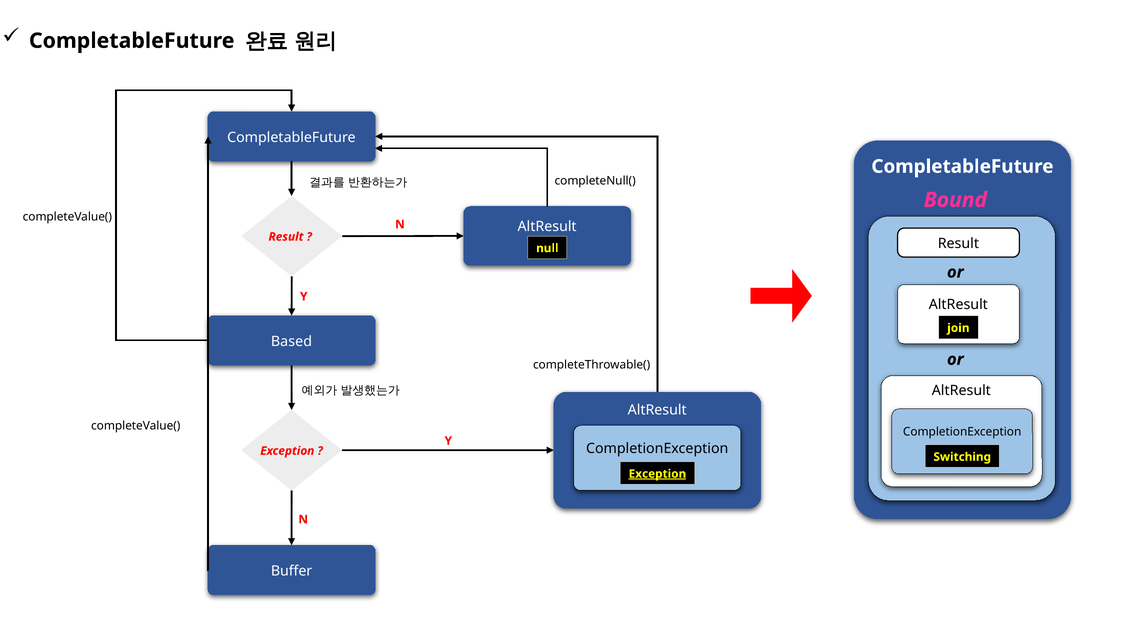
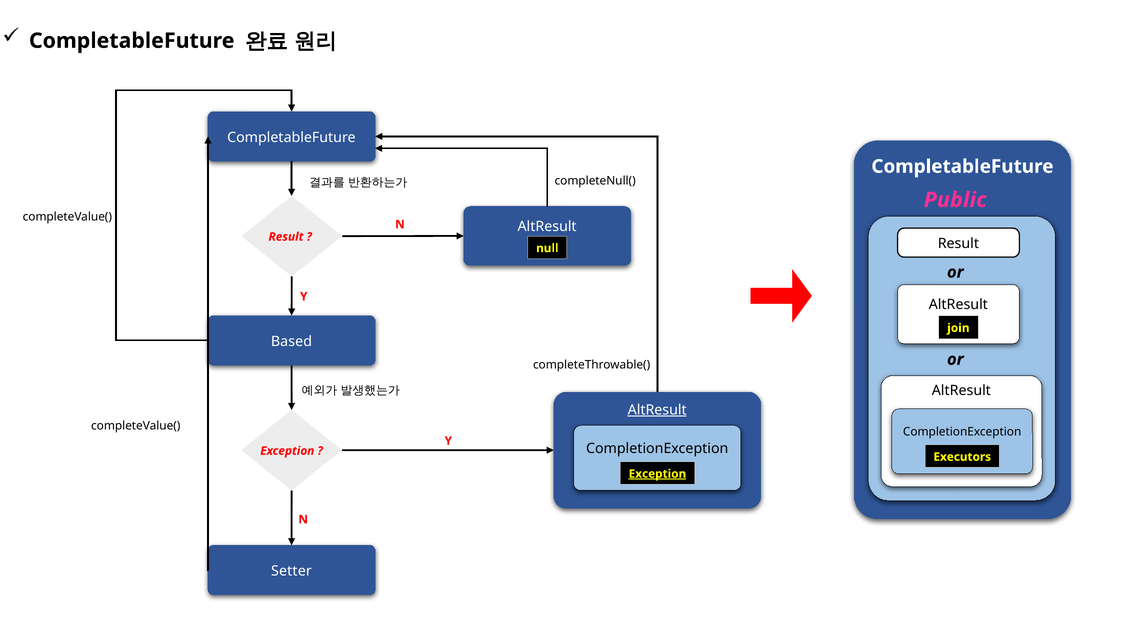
Bound: Bound -> Public (955, 200)
AltResult underline: none -> present (657, 410)
Switching: Switching -> Executors (962, 457)
Buffer: Buffer -> Setter (291, 571)
